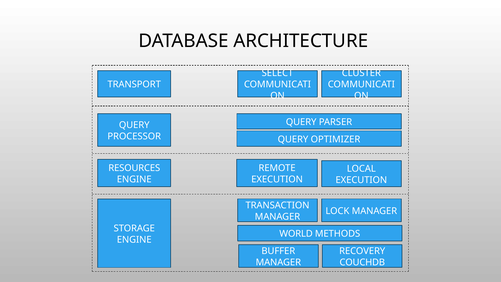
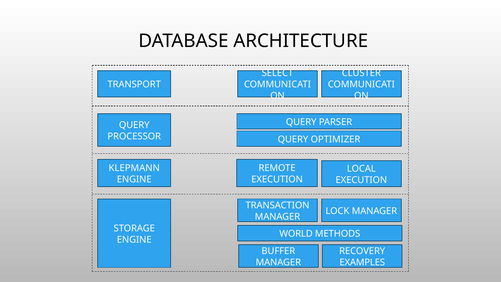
RESOURCES: RESOURCES -> KLEPMANN (134, 168)
COUCHDB: COUCHDB -> EXAMPLES (362, 262)
